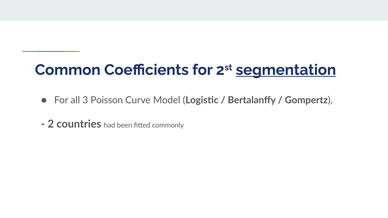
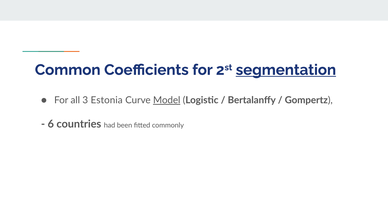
Poisson: Poisson -> Estonia (107, 100)
Model underline: none -> present (167, 100)
2: 2 -> 6 (51, 124)
